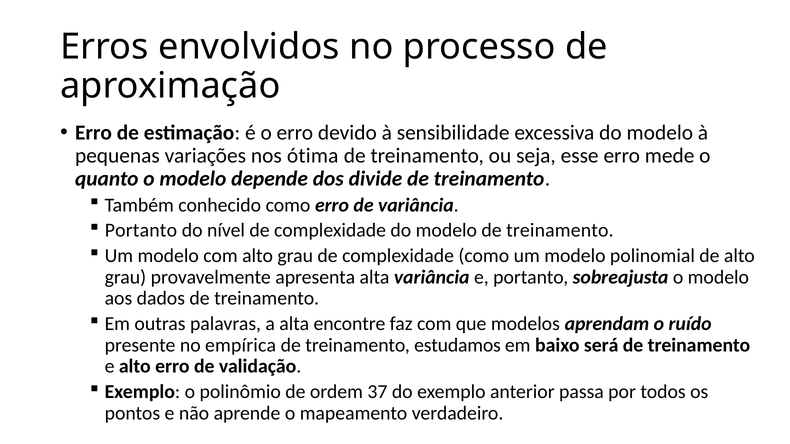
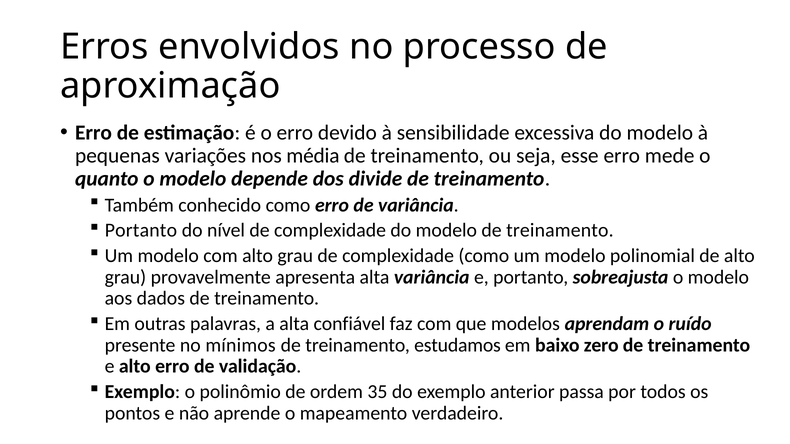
ótima: ótima -> média (313, 156)
encontre: encontre -> confiável (349, 324)
empírica: empírica -> mínimos (241, 345)
será: será -> zero (601, 345)
37: 37 -> 35 (377, 392)
